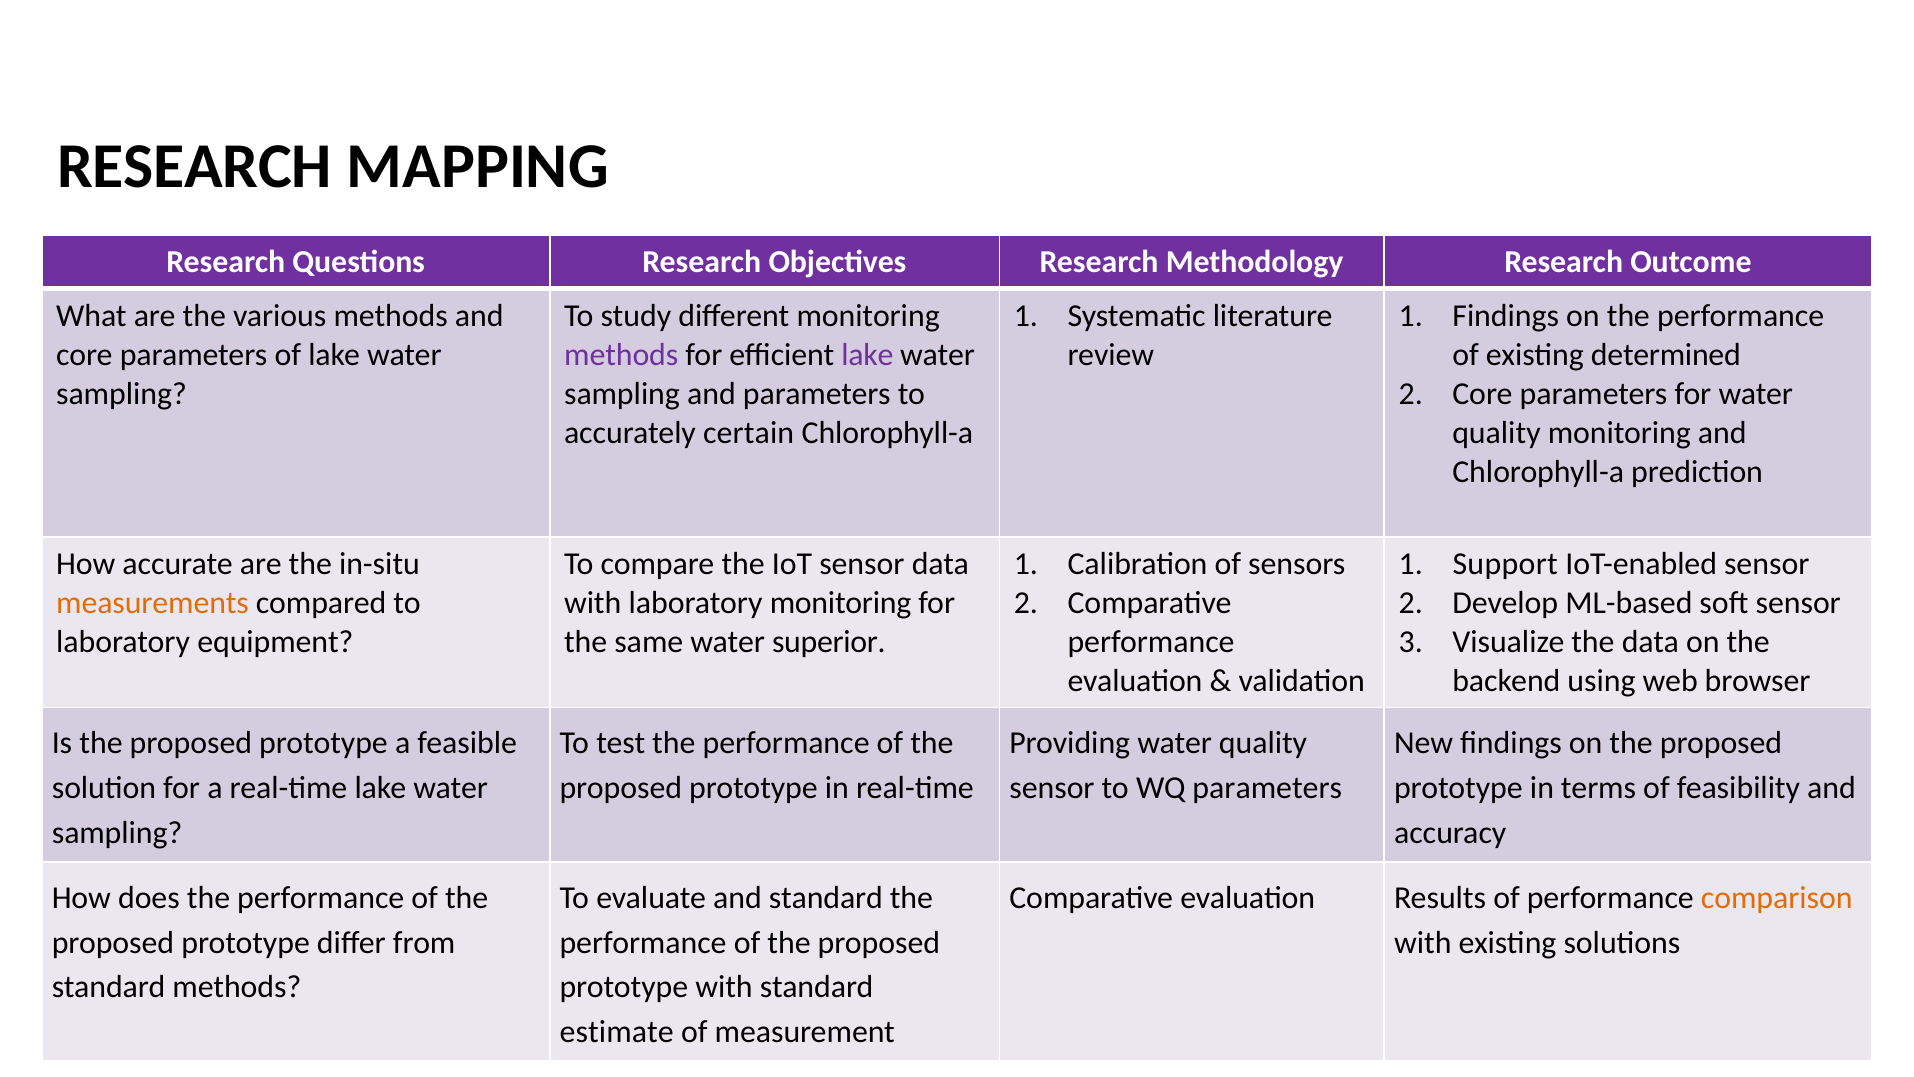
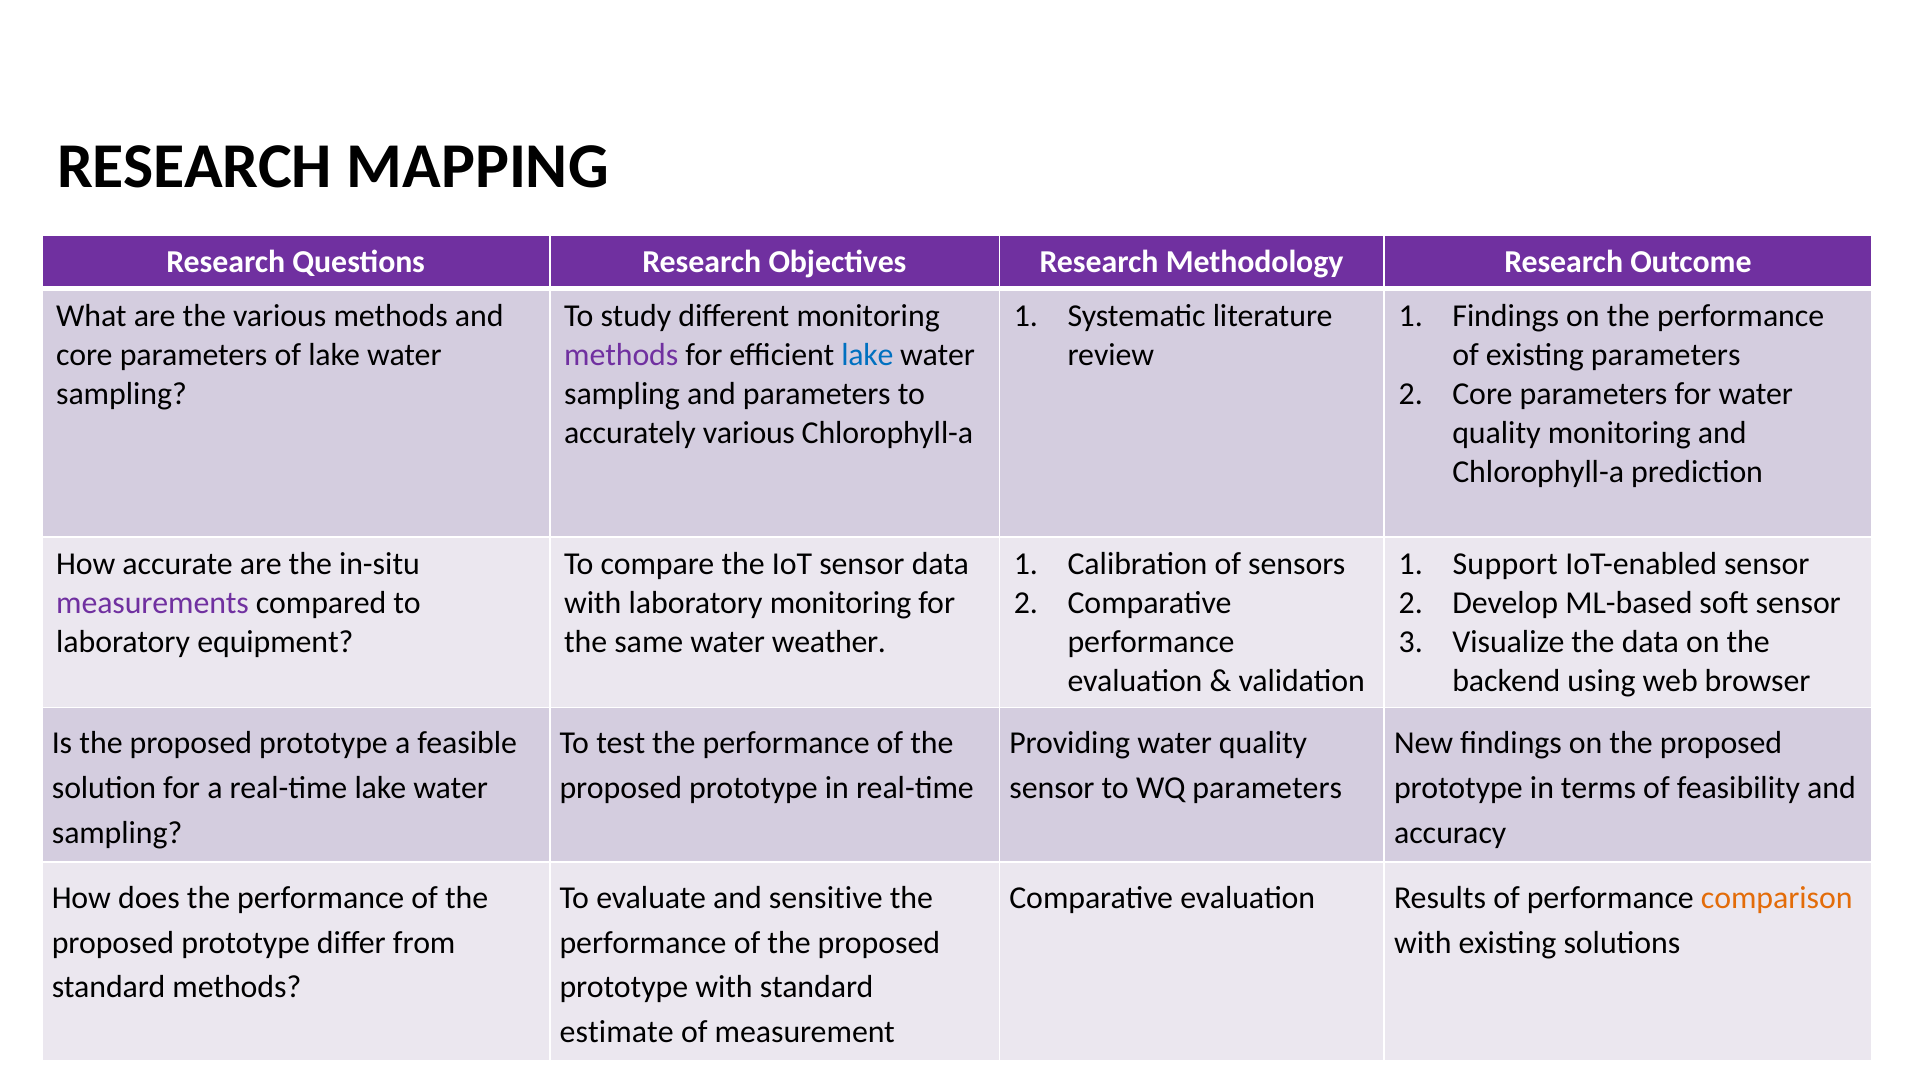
lake colour: purple -> blue (867, 355)
existing determined: determined -> parameters (1666, 355)
accurately certain: certain -> various (749, 433)
measurements colour: orange -> purple (153, 603)
superior: superior -> weather (829, 642)
and standard: standard -> sensitive (826, 897)
